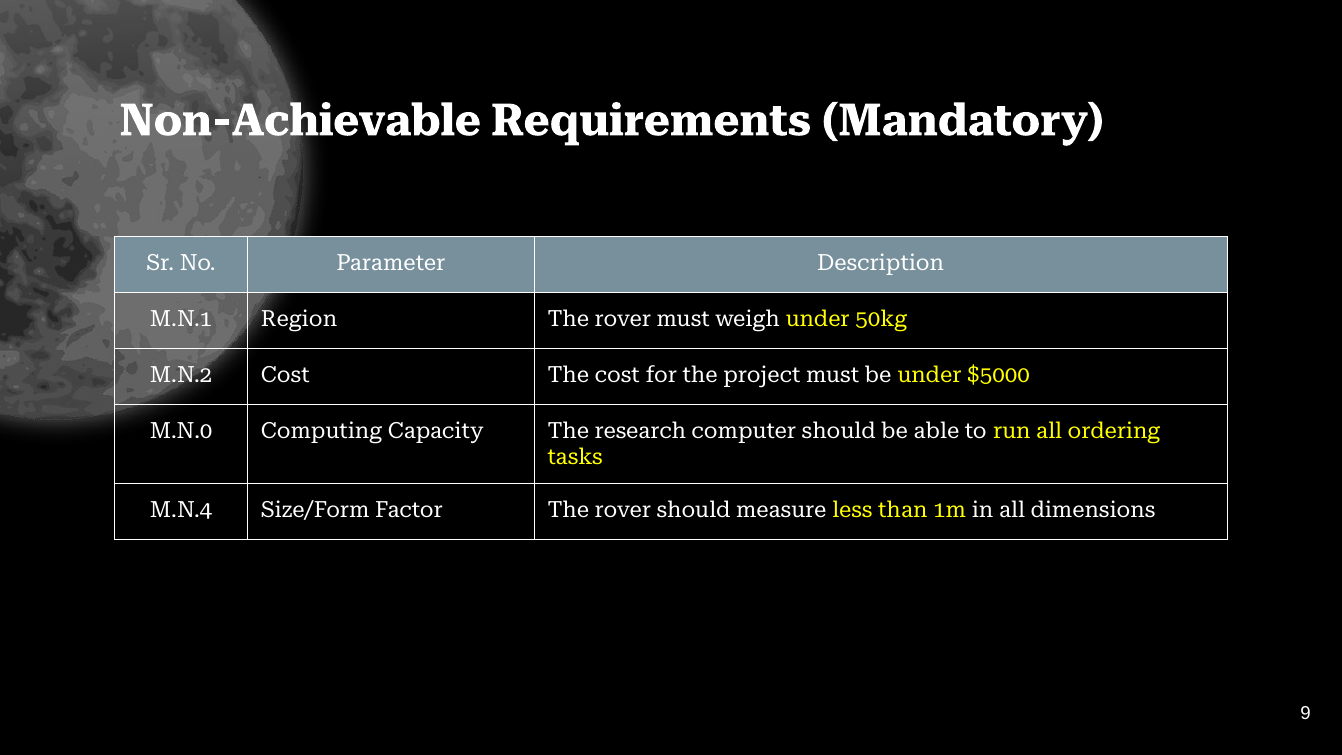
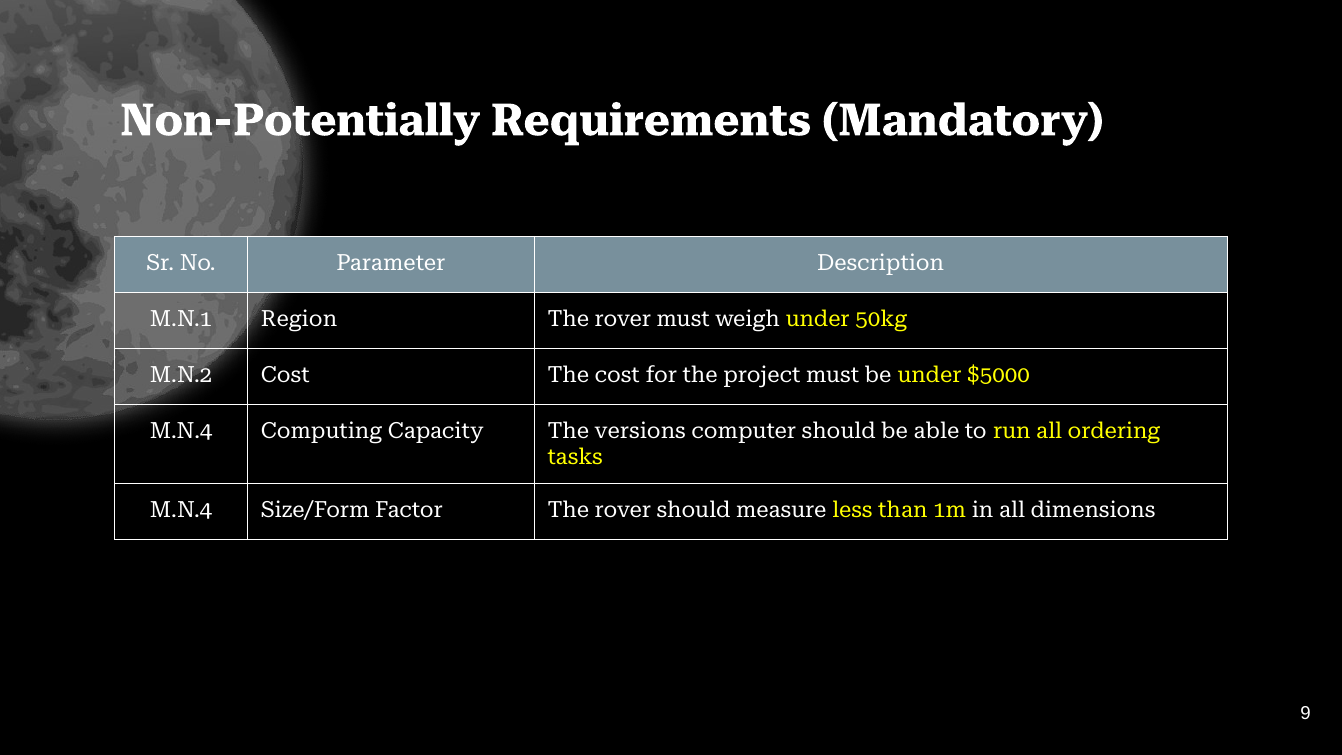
Non-Achievable: Non-Achievable -> Non-Potentially (300, 121)
M.N.0: M.N.0 -> M.N.4 (181, 431)
research: research -> versions (640, 431)
